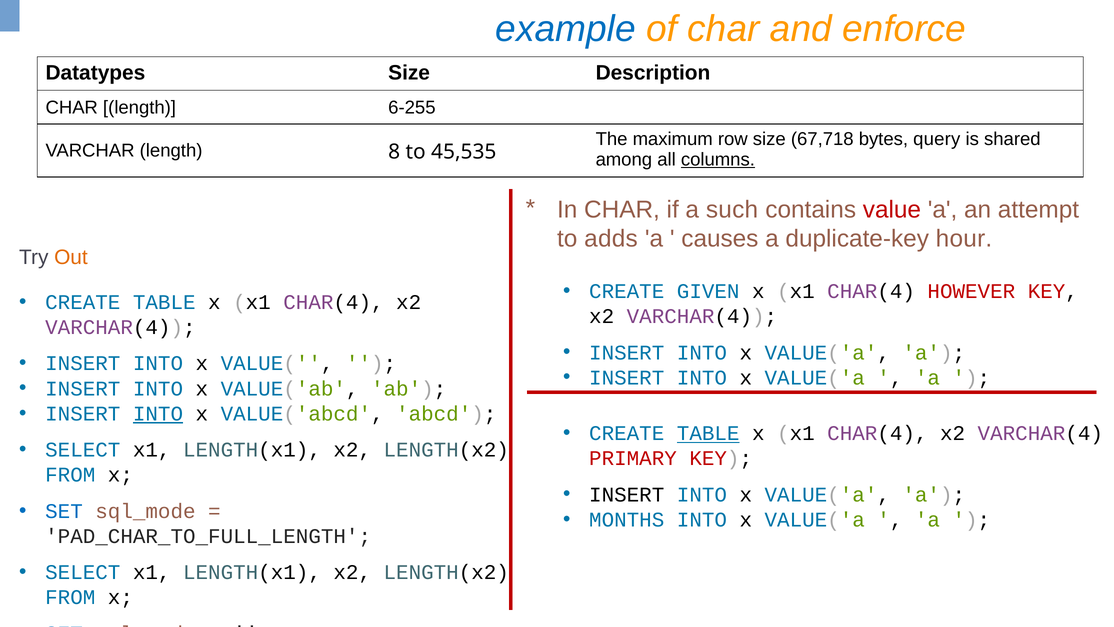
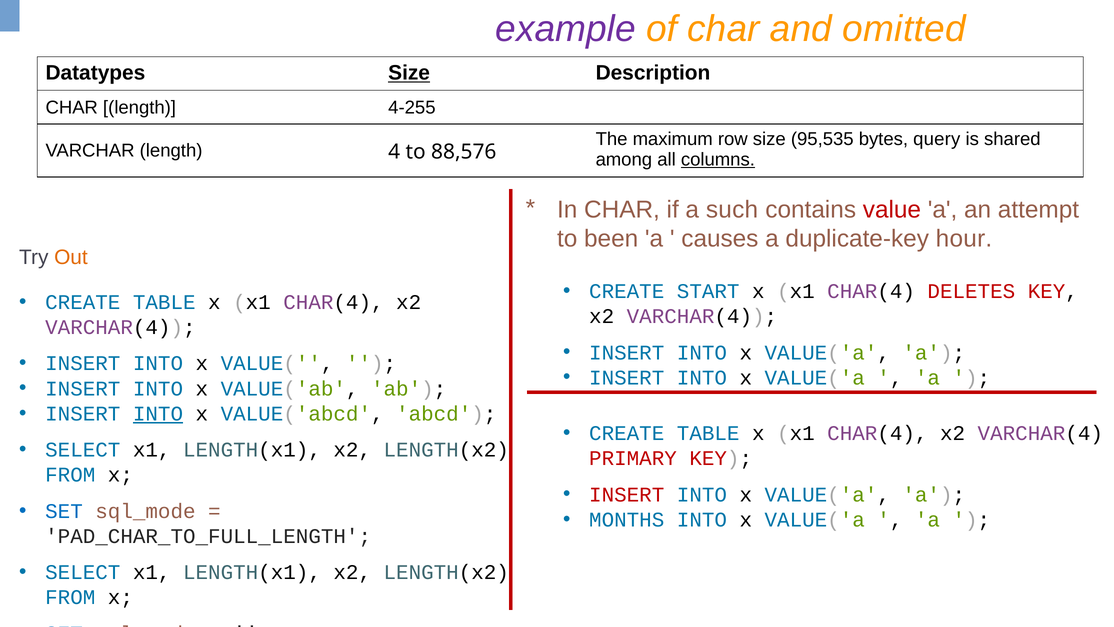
example colour: blue -> purple (566, 29)
enforce: enforce -> omitted (904, 29)
Size underline: none -> present (409, 73)
6-255: 6-255 -> 4-255 (412, 107)
67,718: 67,718 -> 95,535 (822, 139)
8: 8 -> 4 (394, 152)
45,535: 45,535 -> 88,576 (464, 152)
adds: adds -> been (611, 239)
GIVEN: GIVEN -> START (708, 291)
HOWEVER: HOWEVER -> DELETES (971, 291)
TABLE underline: present -> none (708, 433)
INSERT colour: black -> red (627, 494)
